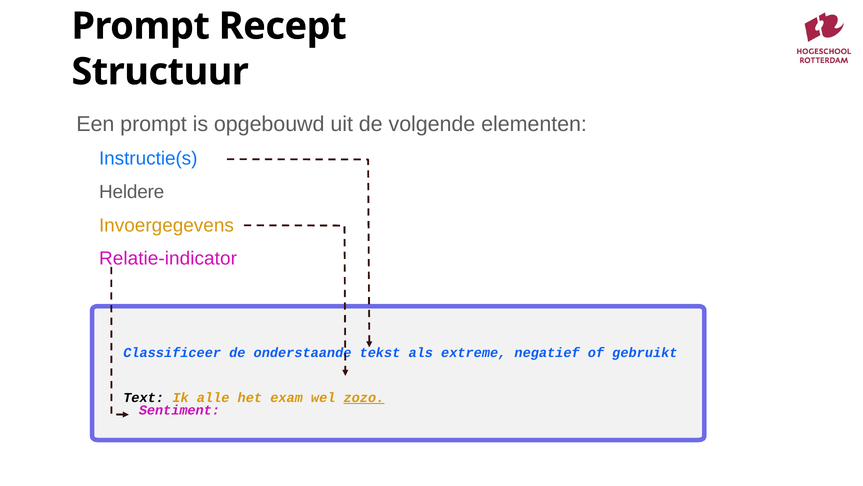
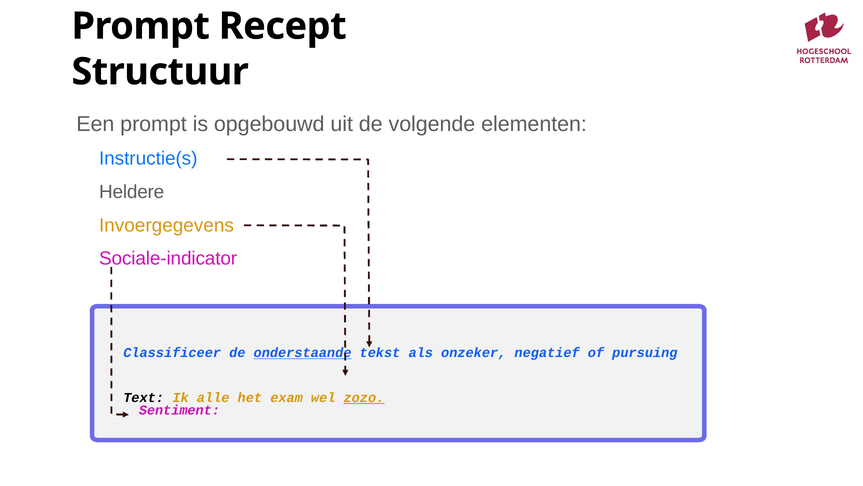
Relatie-indicator: Relatie-indicator -> Sociale-indicator (168, 258)
onderstaande underline: none -> present (303, 352)
extreme: extreme -> onzeker (474, 352)
gebruikt: gebruikt -> pursuing (645, 352)
